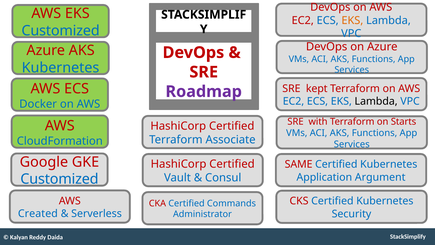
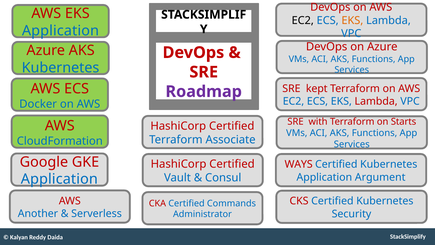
EC2 colour: red -> black (303, 20)
Customized: Customized -> Application (60, 31)
Lambda colour: black -> red (376, 101)
SAME: SAME -> WAYS (299, 164)
Customized: Customized -> Application (59, 179)
Created: Created -> Another (38, 213)
